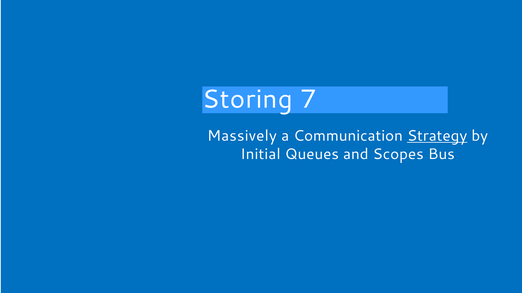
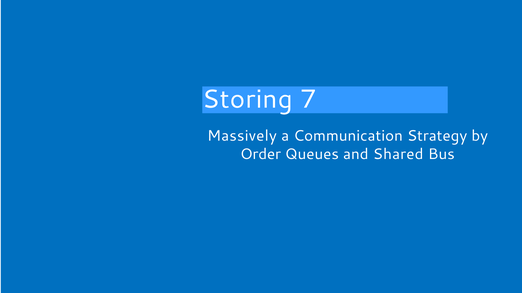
Strategy underline: present -> none (437, 136)
Initial: Initial -> Order (261, 154)
Scopes: Scopes -> Shared (398, 154)
